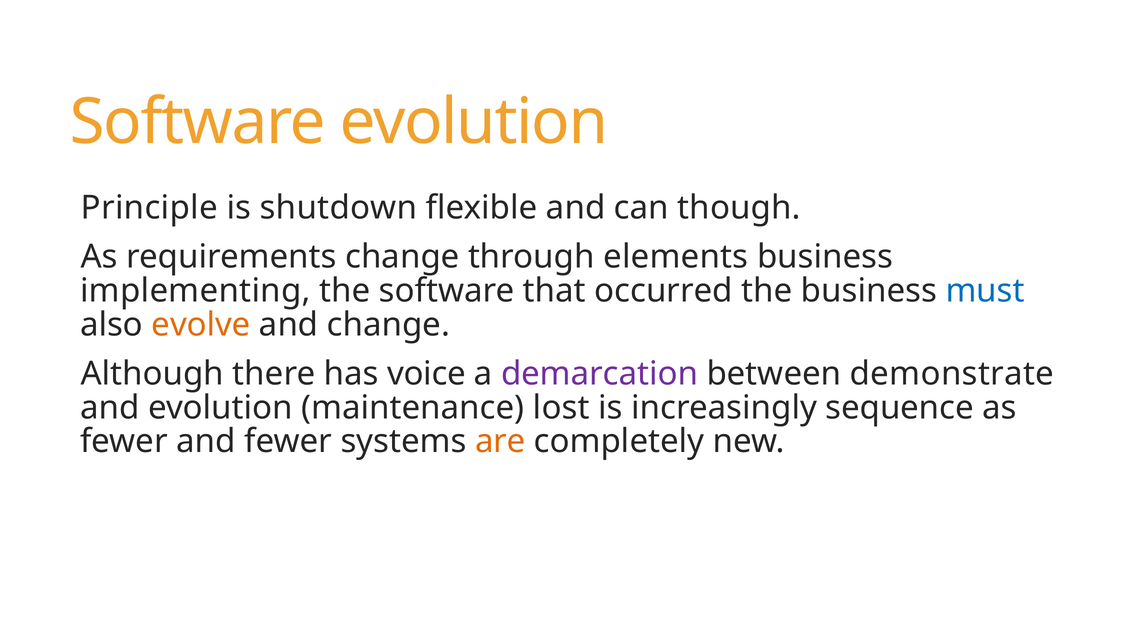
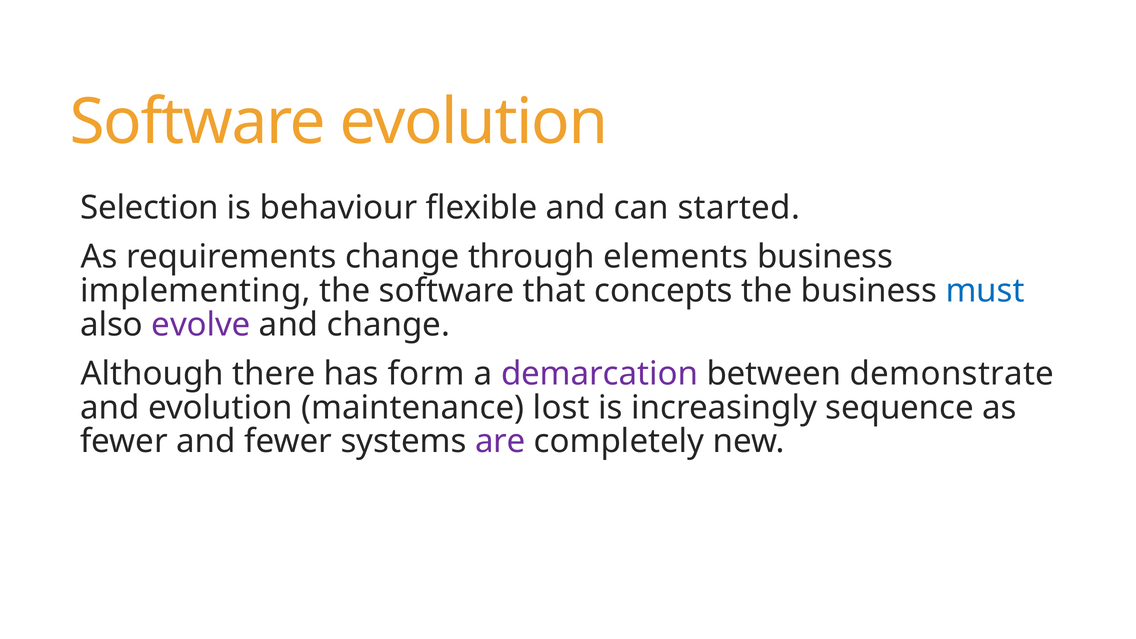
Principle: Principle -> Selection (150, 208)
shutdown: shutdown -> behaviour (339, 208)
though: though -> started (739, 208)
occurred: occurred -> concepts (664, 291)
evolve colour: orange -> purple (201, 325)
voice: voice -> form (426, 374)
are colour: orange -> purple (500, 441)
